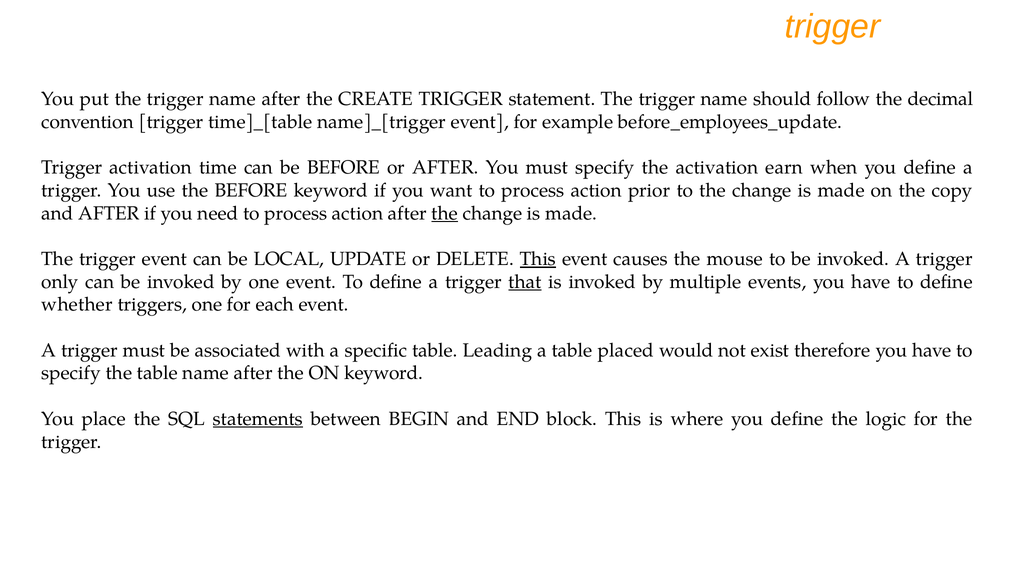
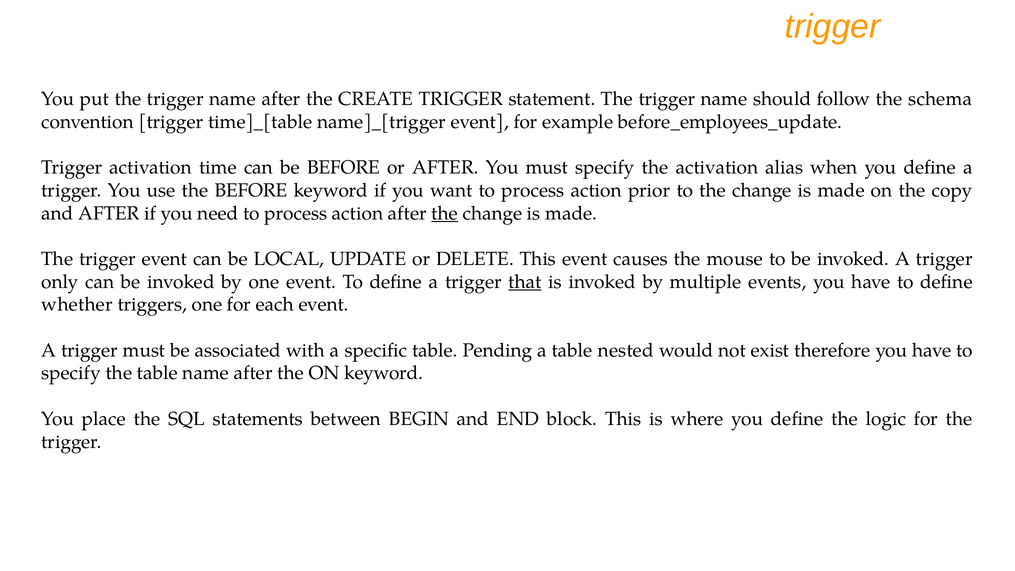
decimal: decimal -> schema (940, 99)
earn: earn -> alias (784, 168)
This underline: present -> none (538, 259)
Leading: Leading -> Pending (497, 350)
placed: placed -> nested (626, 350)
statements underline: present -> none (258, 419)
